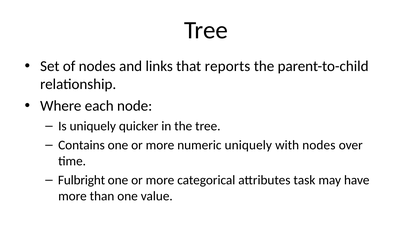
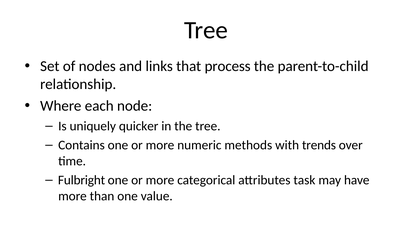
reports: reports -> process (228, 66)
numeric uniquely: uniquely -> methods (248, 145)
with nodes: nodes -> trends (319, 145)
